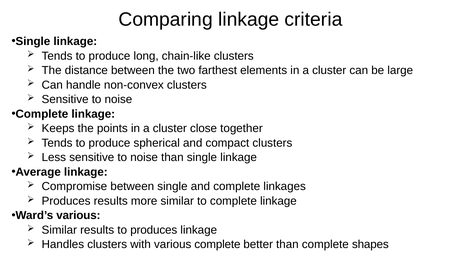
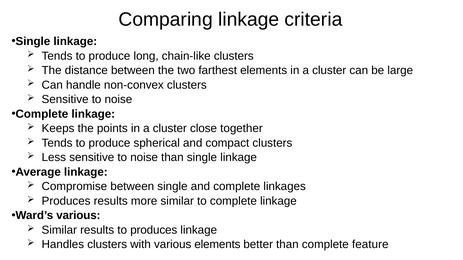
various complete: complete -> elements (217, 245)
shapes: shapes -> feature (370, 245)
